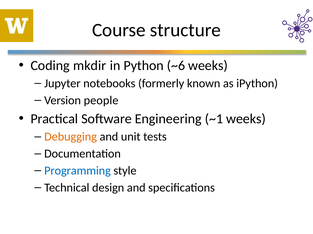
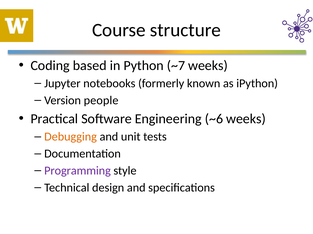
mkdir: mkdir -> based (90, 66)
~6: ~6 -> ~7 (176, 66)
~1: ~1 -> ~6 (214, 119)
Programming colour: blue -> purple (78, 171)
